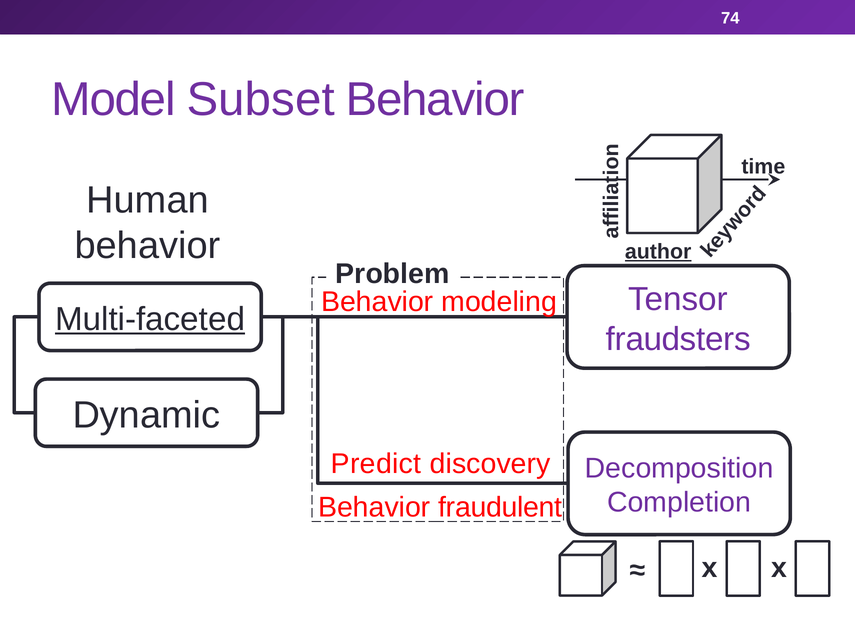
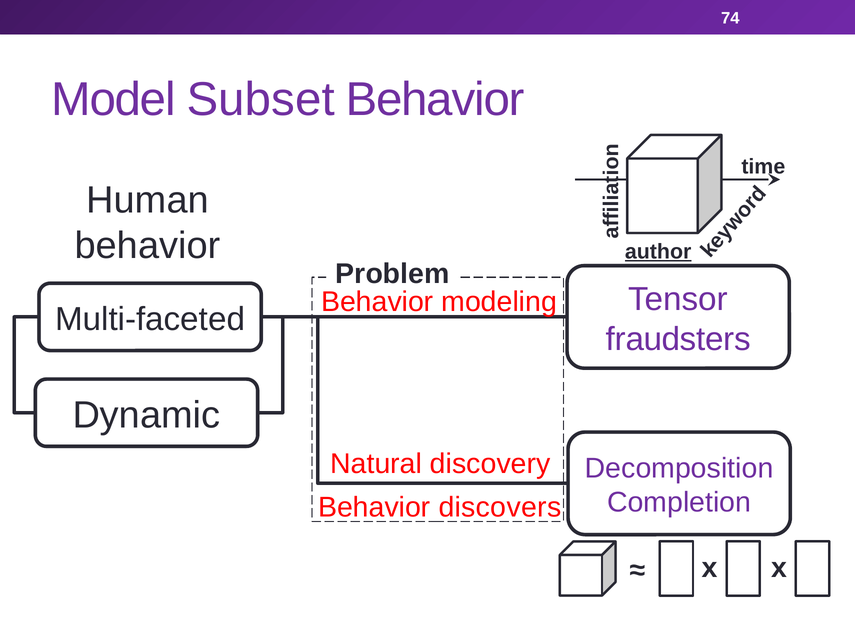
Multi-faceted underline: present -> none (150, 319)
Predict: Predict -> Natural (376, 464)
fraudulent: fraudulent -> discovers (500, 507)
